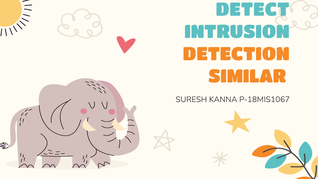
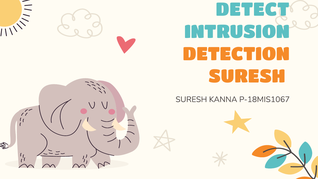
SIMILAR: SIMILAR -> SURESH (247, 76)
